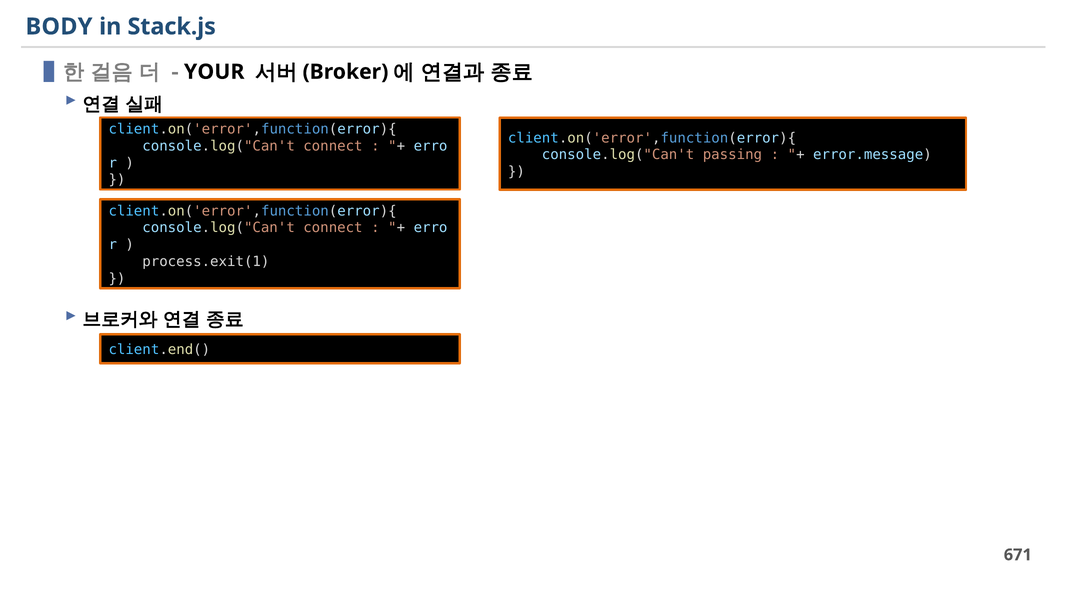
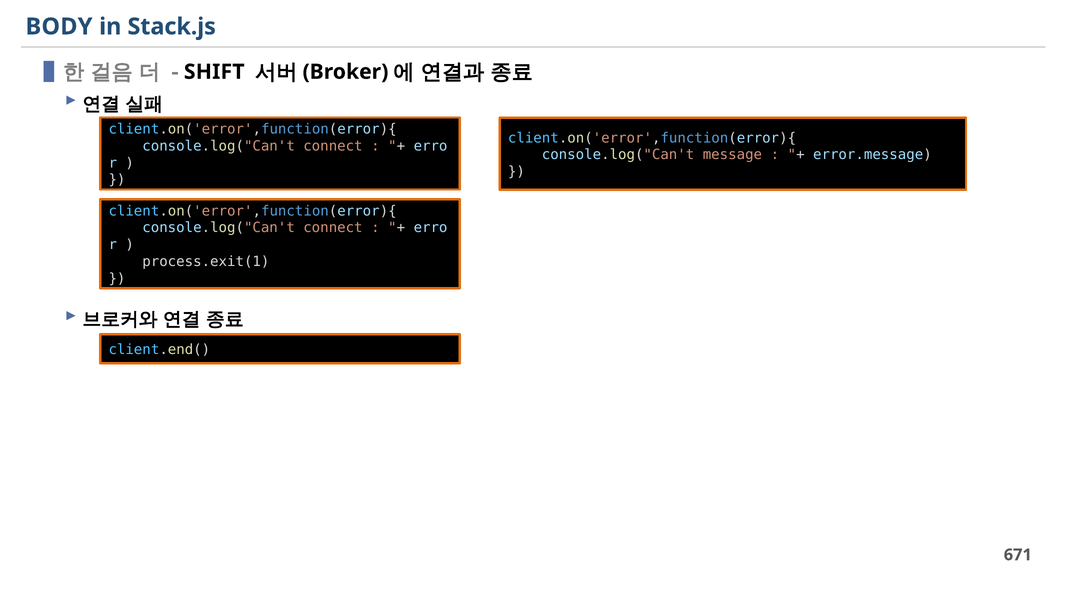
YOUR: YOUR -> SHIFT (214, 72)
passing: passing -> message (732, 155)
